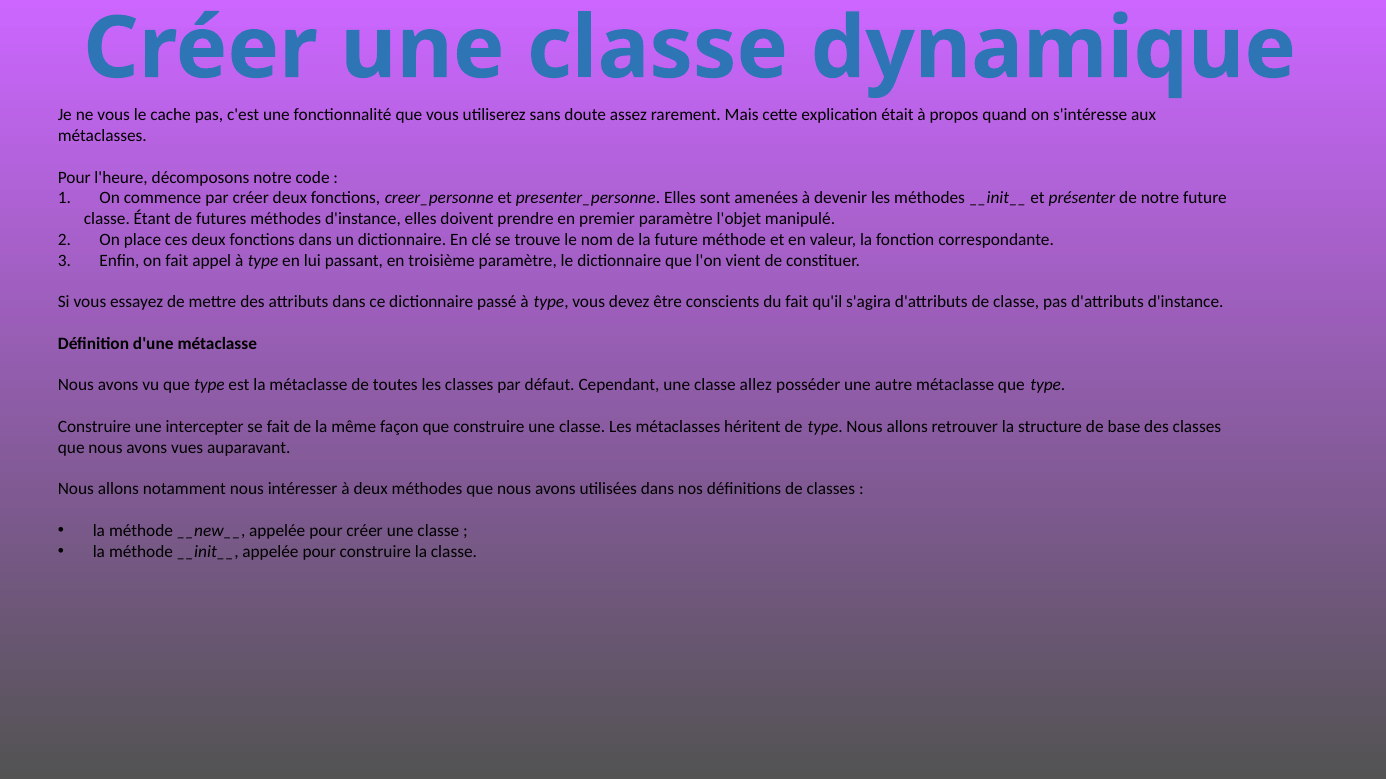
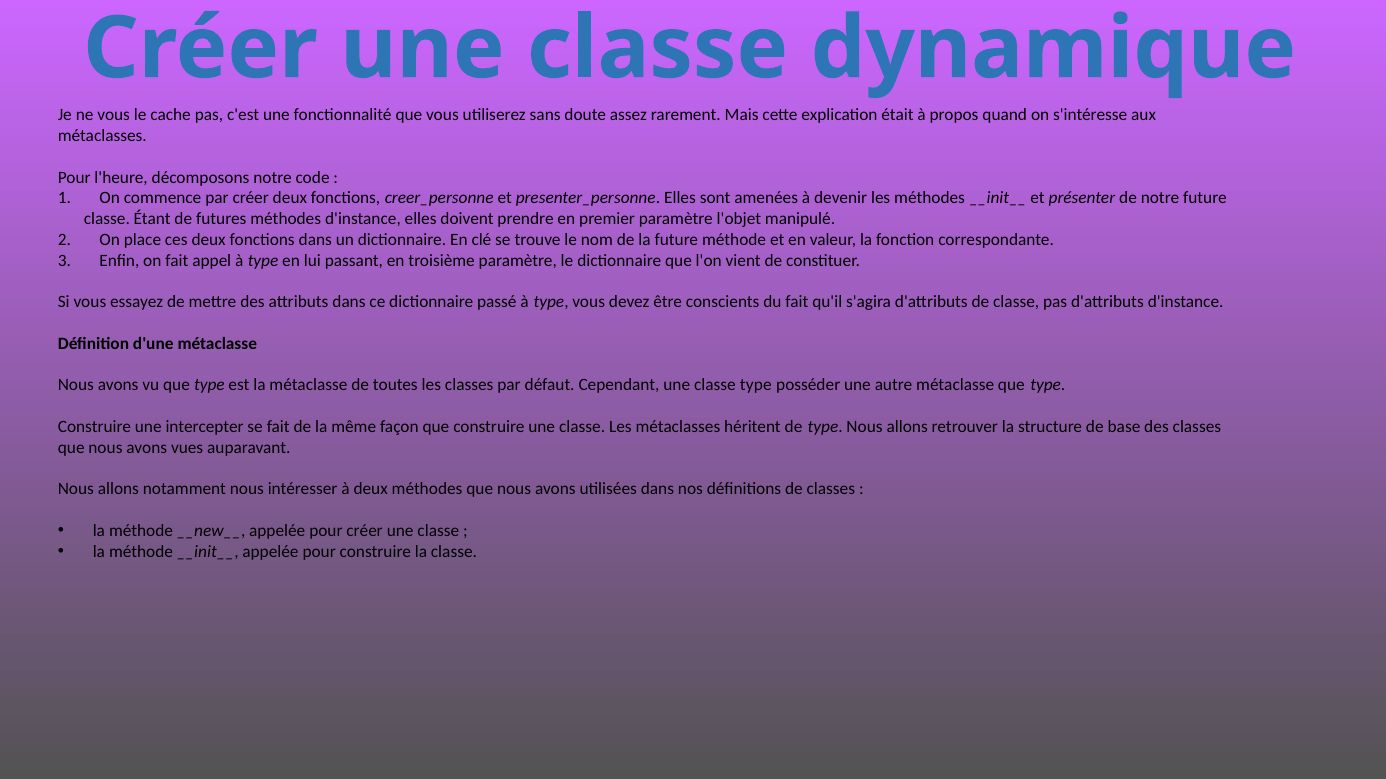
classe allez: allez -> type (756, 385)
